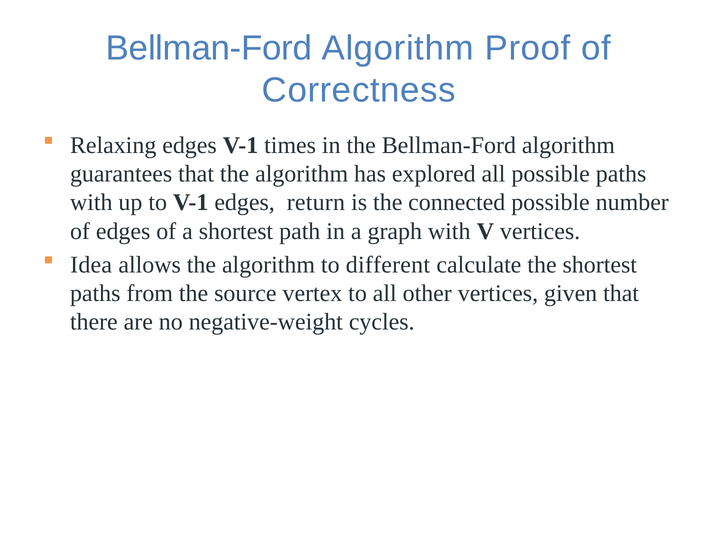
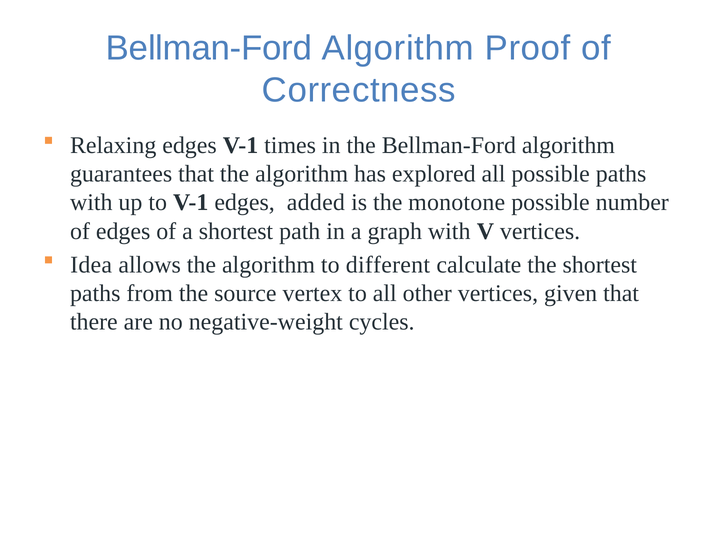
return: return -> added (316, 203)
connected: connected -> monotone (457, 203)
